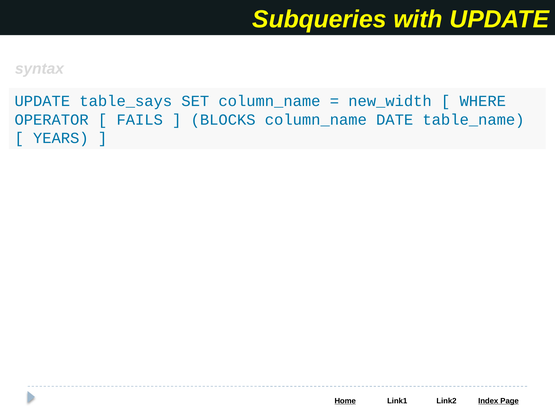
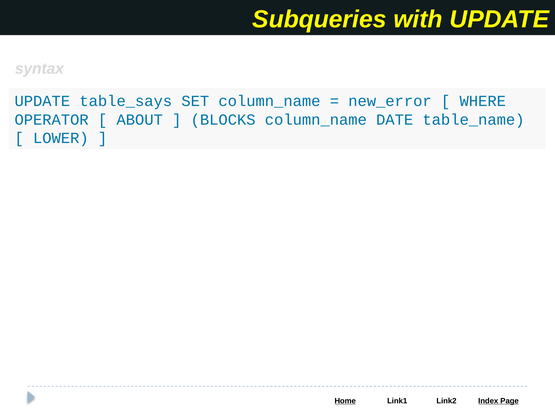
new_width: new_width -> new_error (390, 101)
FAILS: FAILS -> ABOUT (140, 119)
YEARS: YEARS -> LOWER (61, 138)
